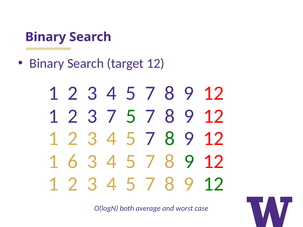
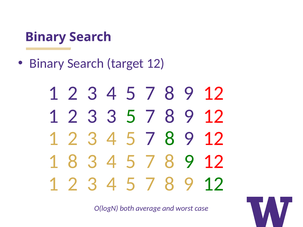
3 7: 7 -> 3 (112, 116)
1 6: 6 -> 8 (73, 162)
